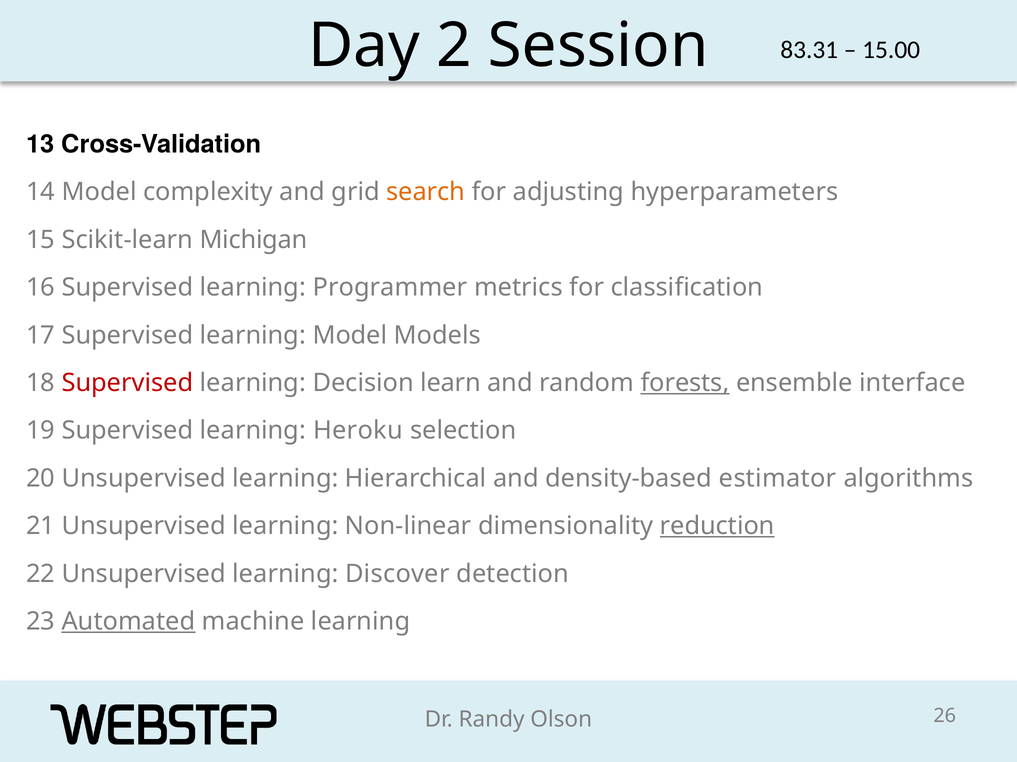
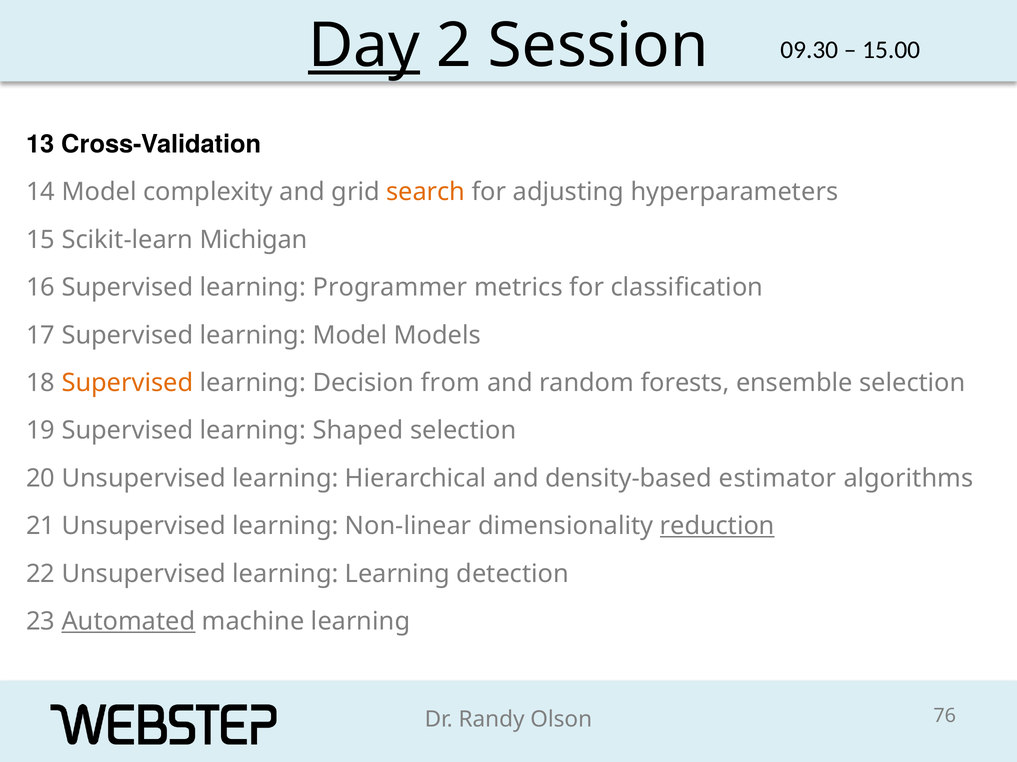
Day underline: none -> present (364, 46)
83.31: 83.31 -> 09.30 (809, 50)
Supervised colour: red -> orange (127, 383)
learn: learn -> from (450, 383)
forests underline: present -> none (685, 383)
ensemble interface: interface -> selection (912, 383)
Heroku: Heroku -> Shaped (358, 431)
learning Discover: Discover -> Learning (398, 574)
26: 26 -> 76 (945, 716)
